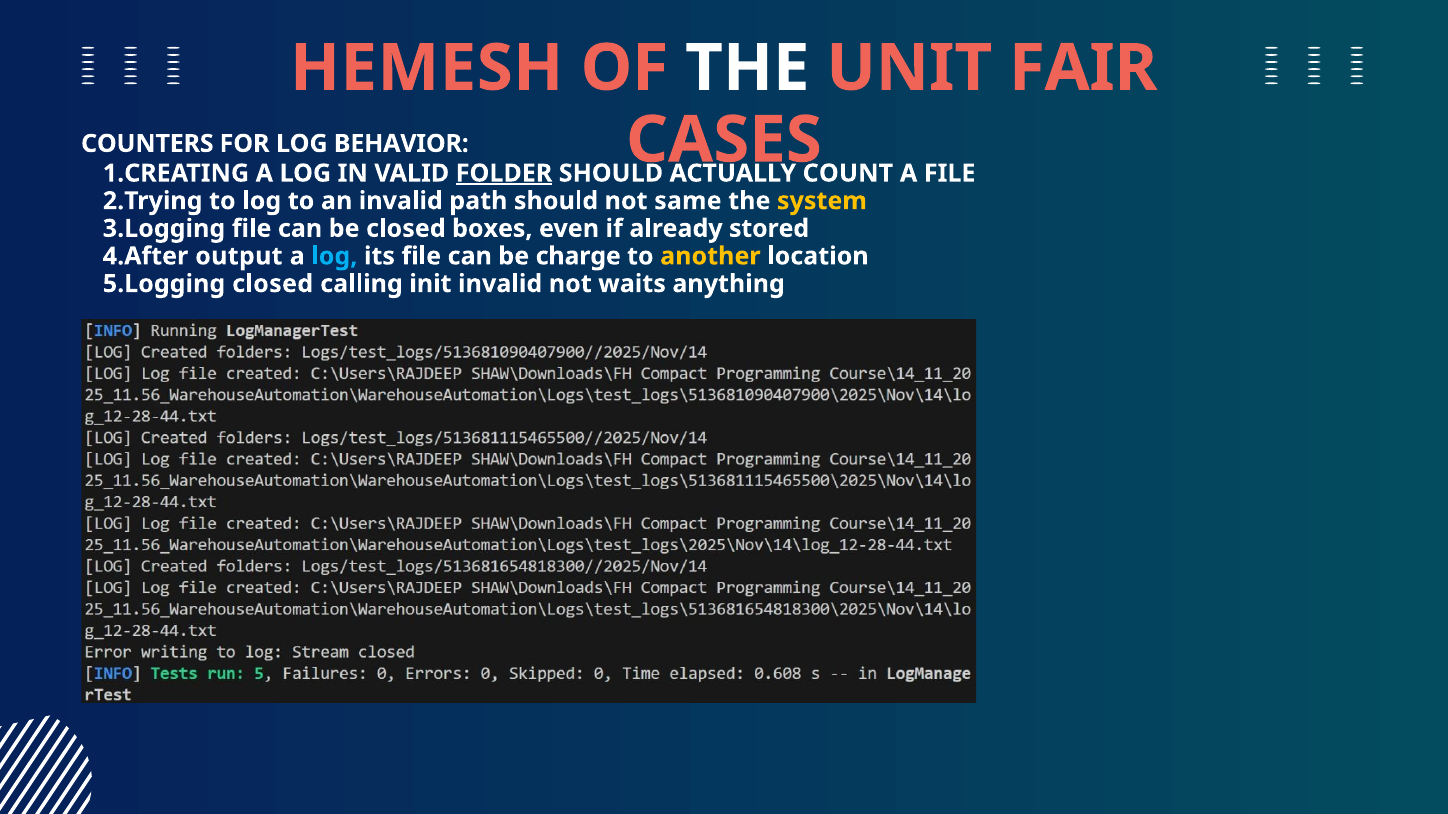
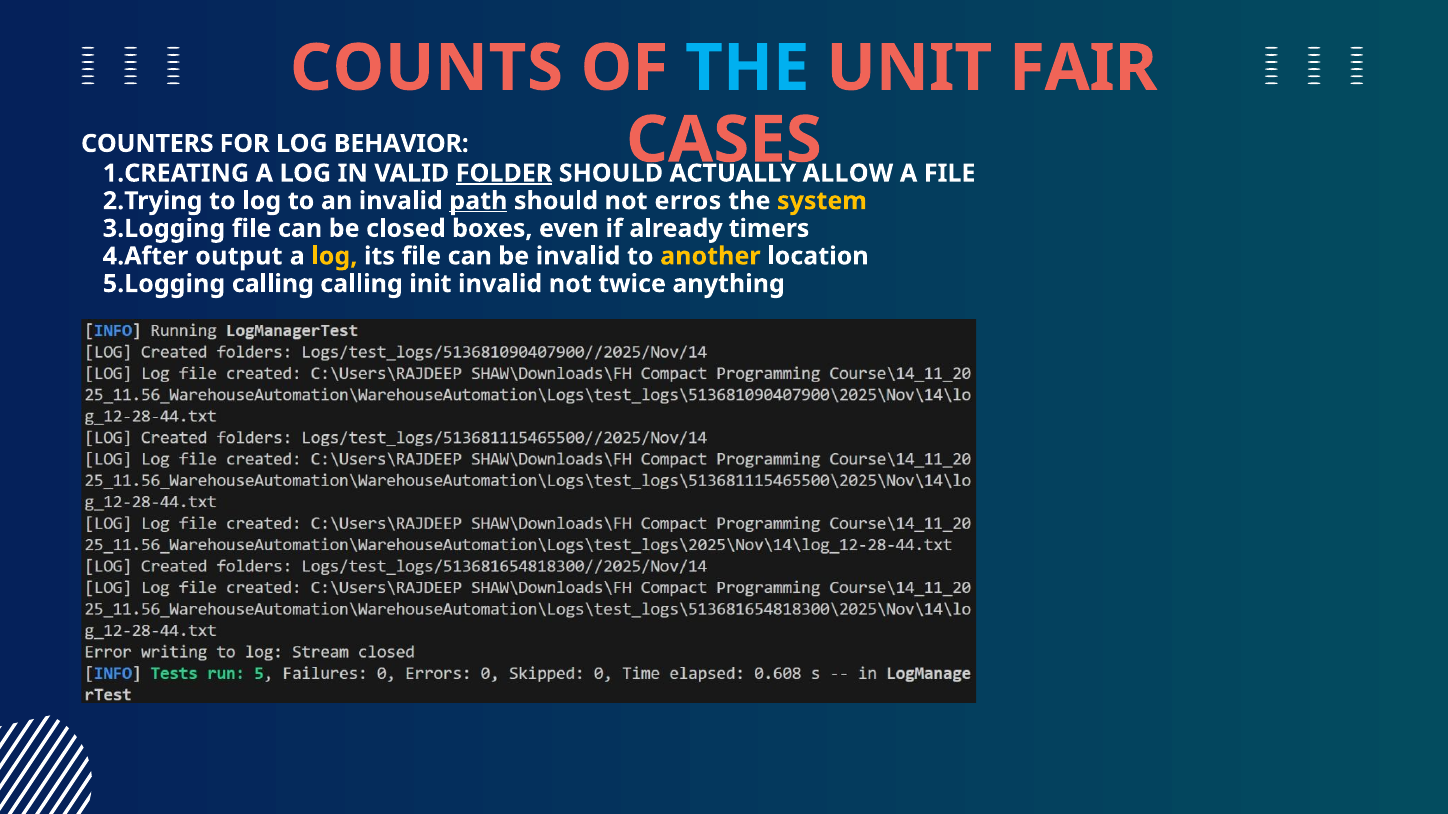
HEMESH: HEMESH -> COUNTS (427, 68)
THE colour: white -> light blue (747, 68)
COUNT: COUNT -> ALLOW (848, 173)
path underline: none -> present (478, 201)
same: same -> erros (688, 201)
stored: stored -> timers (769, 229)
log colour: light blue -> yellow (334, 256)
be charge: charge -> invalid (578, 256)
closed: closed -> calling (273, 284)
waits: waits -> twice (632, 284)
